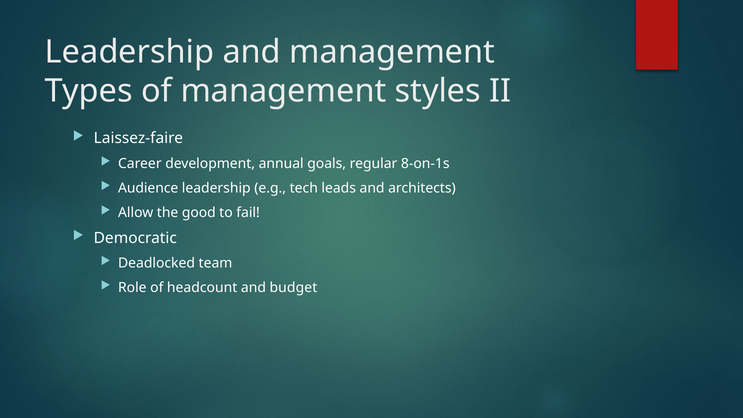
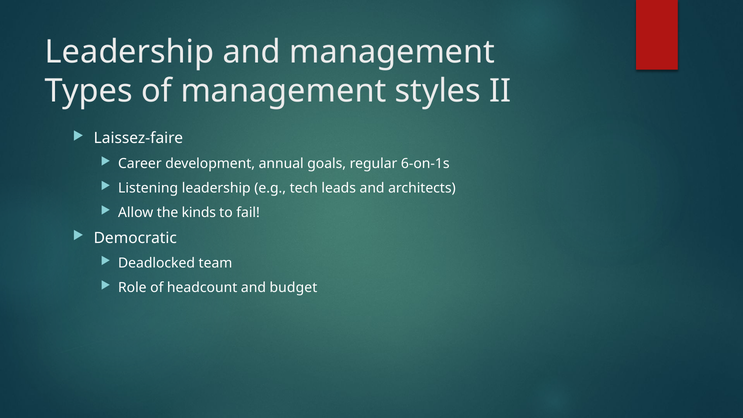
8-on-1s: 8-on-1s -> 6-on-1s (425, 164)
Audience: Audience -> Listening (148, 188)
good: good -> kinds (199, 212)
